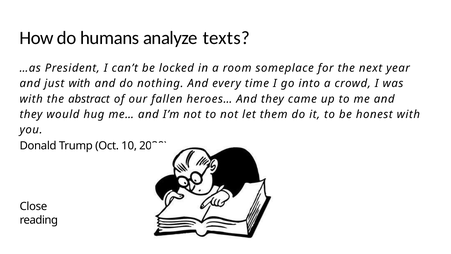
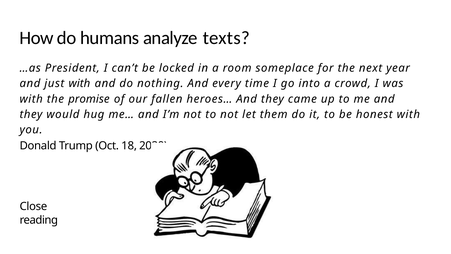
abstract: abstract -> promise (89, 99)
10: 10 -> 18 (129, 146)
